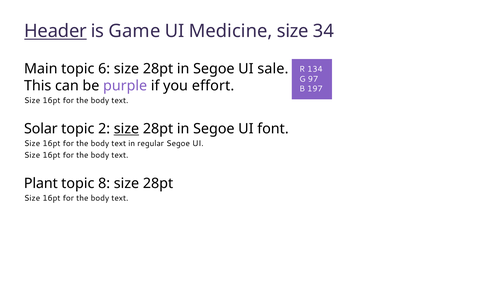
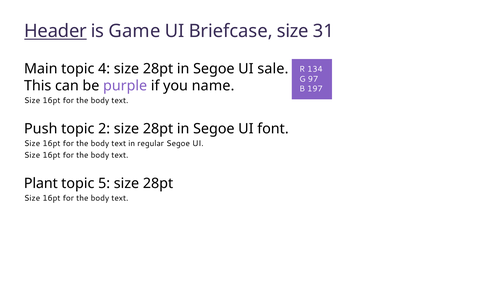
Medicine: Medicine -> Briefcase (231, 31)
34: 34 -> 31 (323, 31)
6: 6 -> 4 (104, 69)
effort: effort -> name (213, 86)
Solar: Solar -> Push (41, 129)
size underline: present -> none (126, 129)
8: 8 -> 5 (104, 183)
